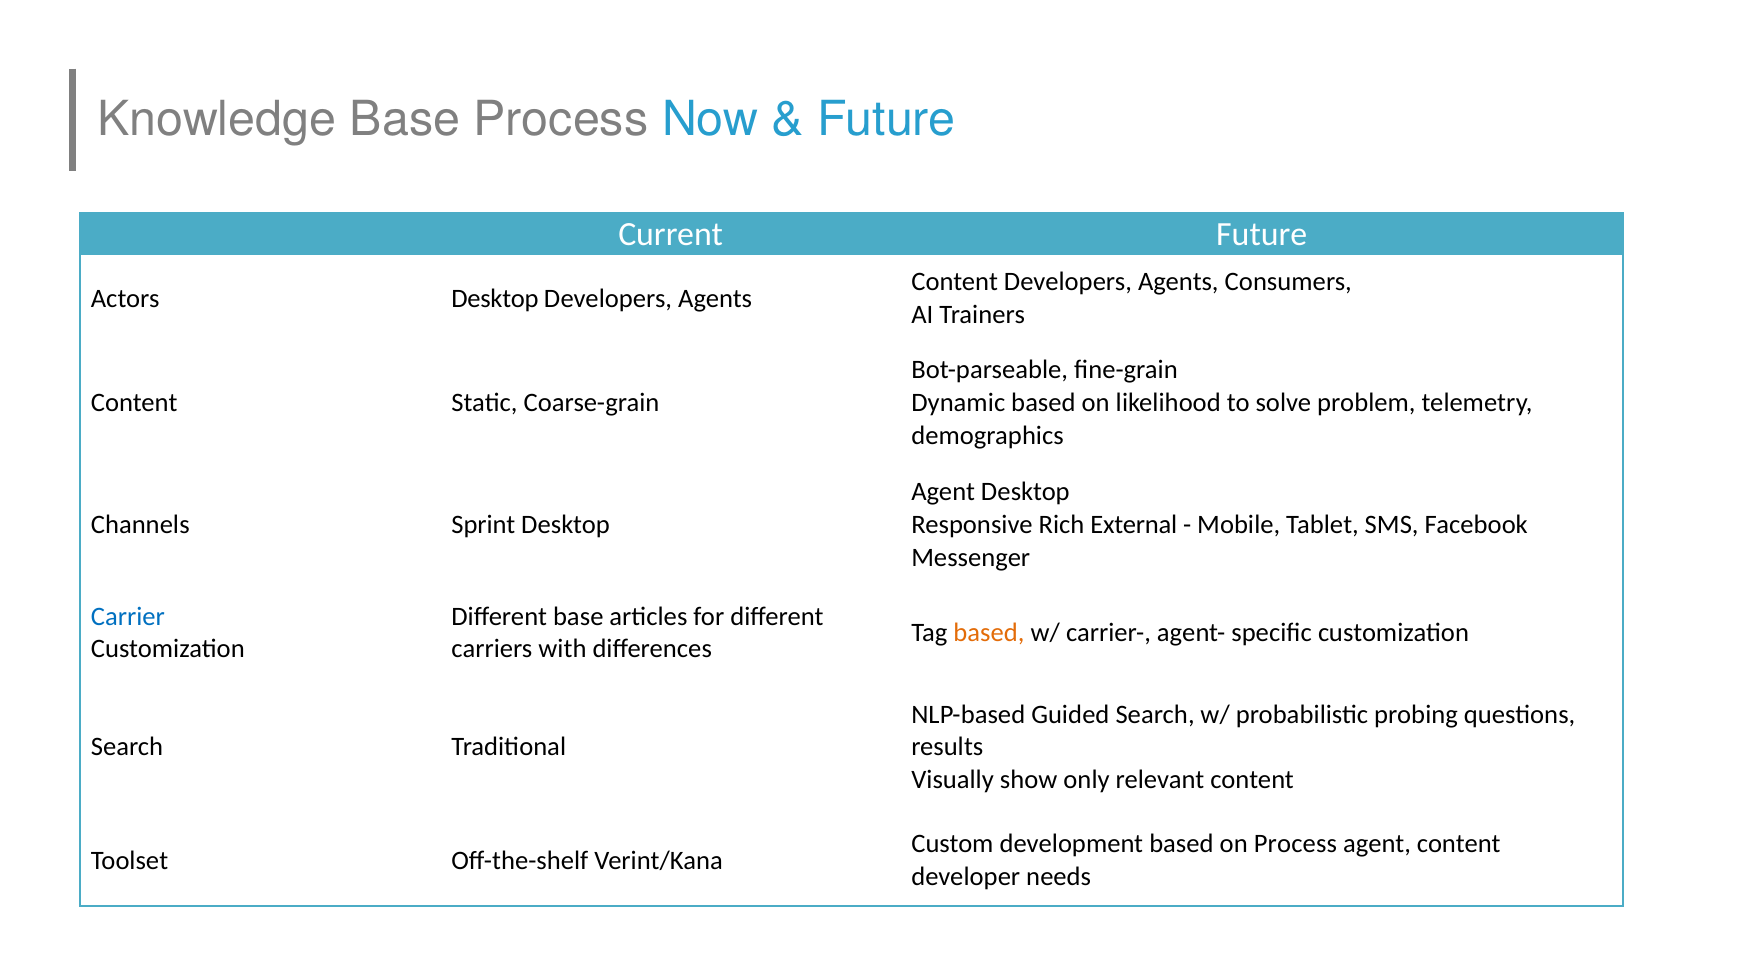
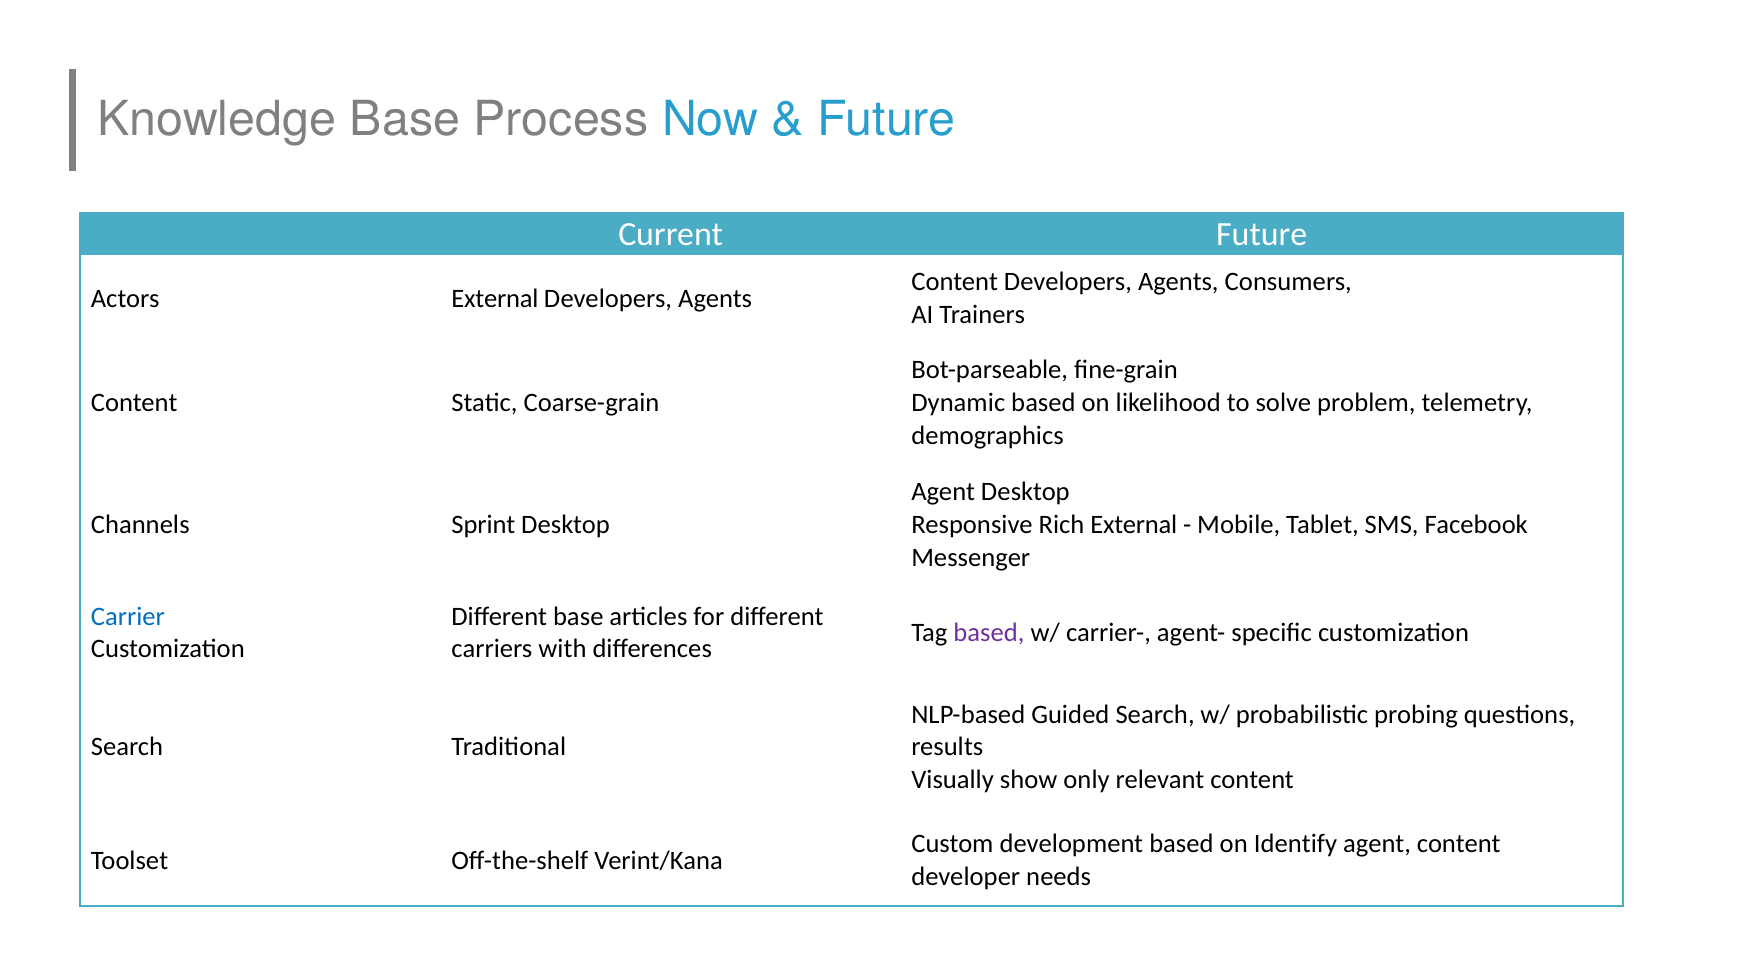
Actors Desktop: Desktop -> External (495, 298)
based colour: orange -> purple (989, 633)
on Process: Process -> Identify (1295, 844)
